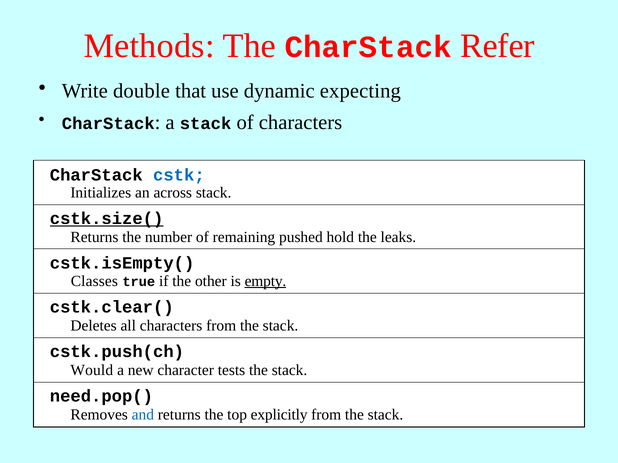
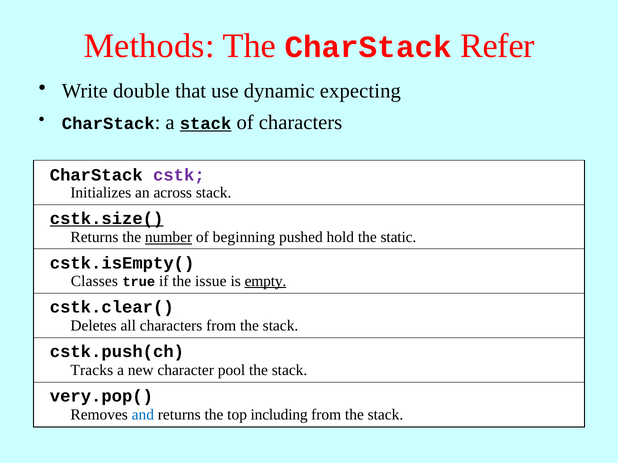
stack underline: none -> present (206, 124)
cstk colour: blue -> purple (179, 175)
number underline: none -> present (169, 238)
remaining: remaining -> beginning (244, 238)
leaks: leaks -> static (398, 238)
other: other -> issue (211, 281)
Would: Would -> Tracks (92, 371)
tests: tests -> pool (232, 371)
need.pop(: need.pop( -> very.pop( (101, 396)
explicitly: explicitly -> including (279, 415)
